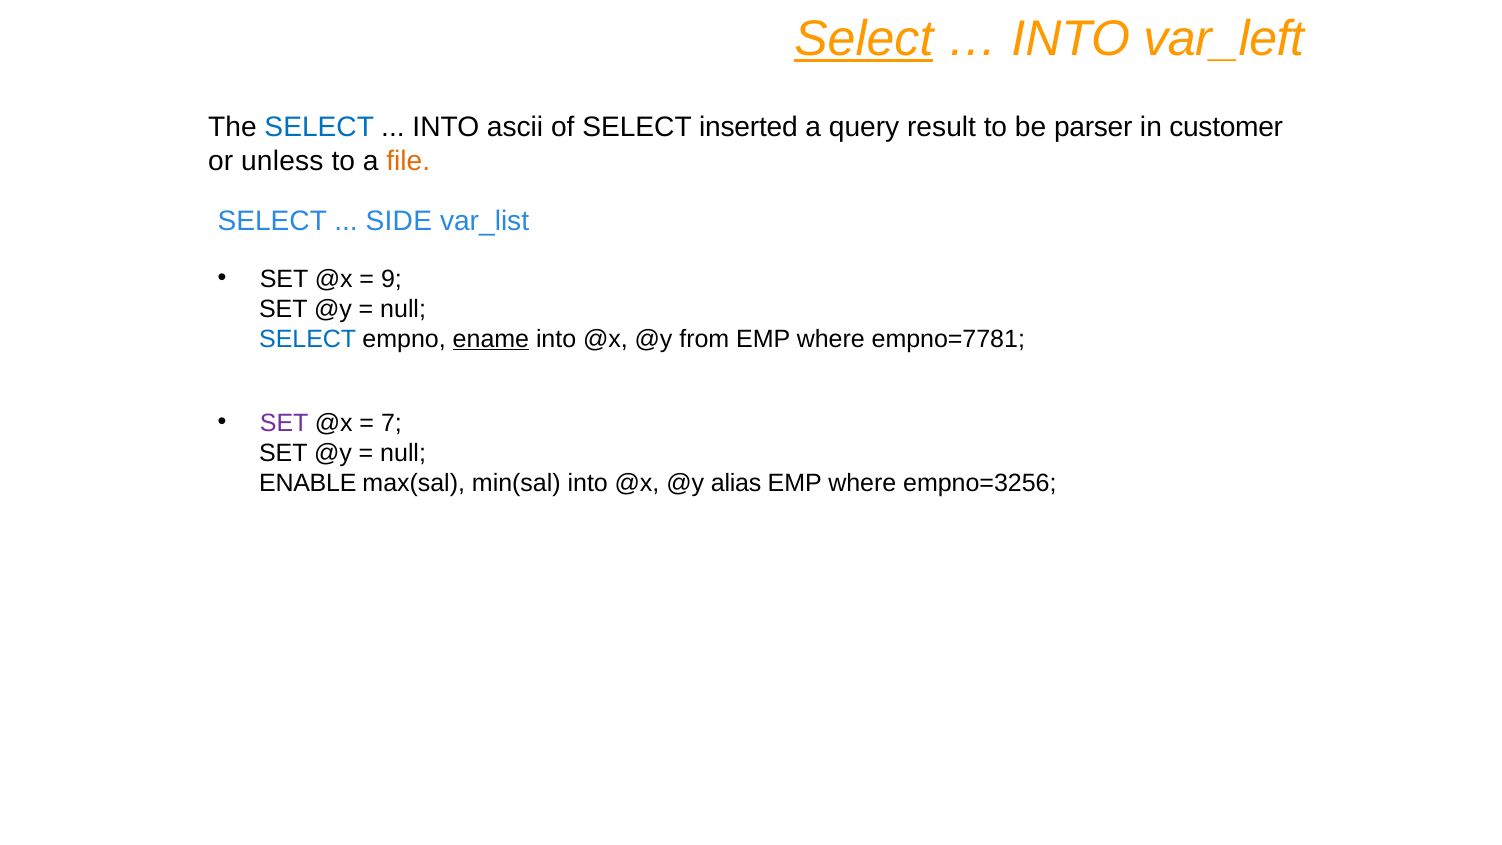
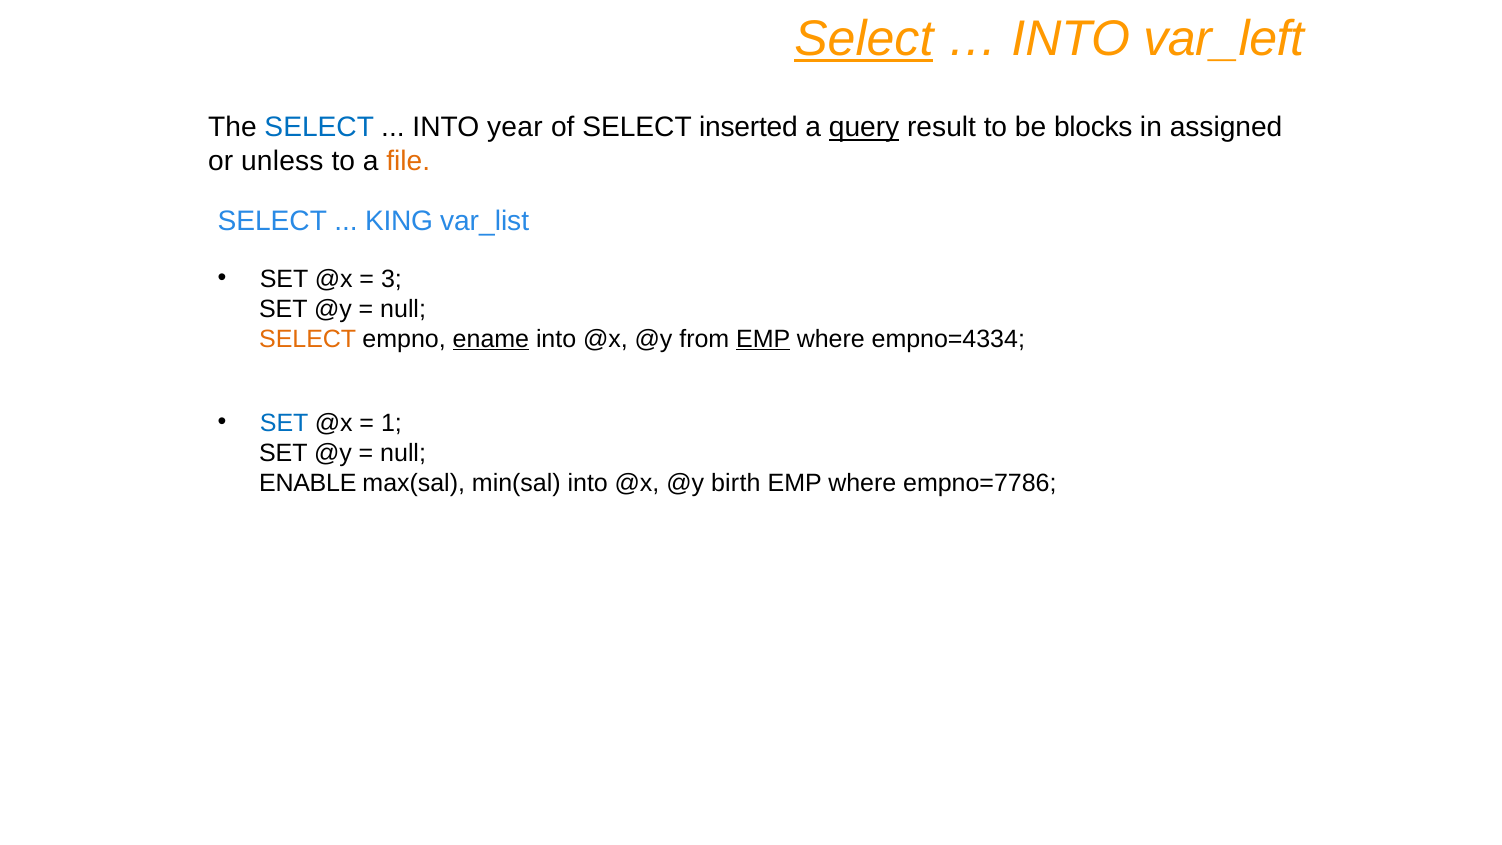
ascii: ascii -> year (515, 128)
query underline: none -> present (864, 128)
parser: parser -> blocks (1093, 128)
customer: customer -> assigned (1226, 128)
SIDE: SIDE -> KING (399, 221)
9: 9 -> 3 (391, 279)
SELECT colour: blue -> orange (308, 339)
EMP underline: none -> present (763, 339)
empno=7781: empno=7781 -> empno=4334 (948, 339)
SET colour: purple -> blue (284, 423)
7: 7 -> 1 (391, 423)
alias: alias -> birth (736, 483)
empno=3256: empno=3256 -> empno=7786 (980, 483)
